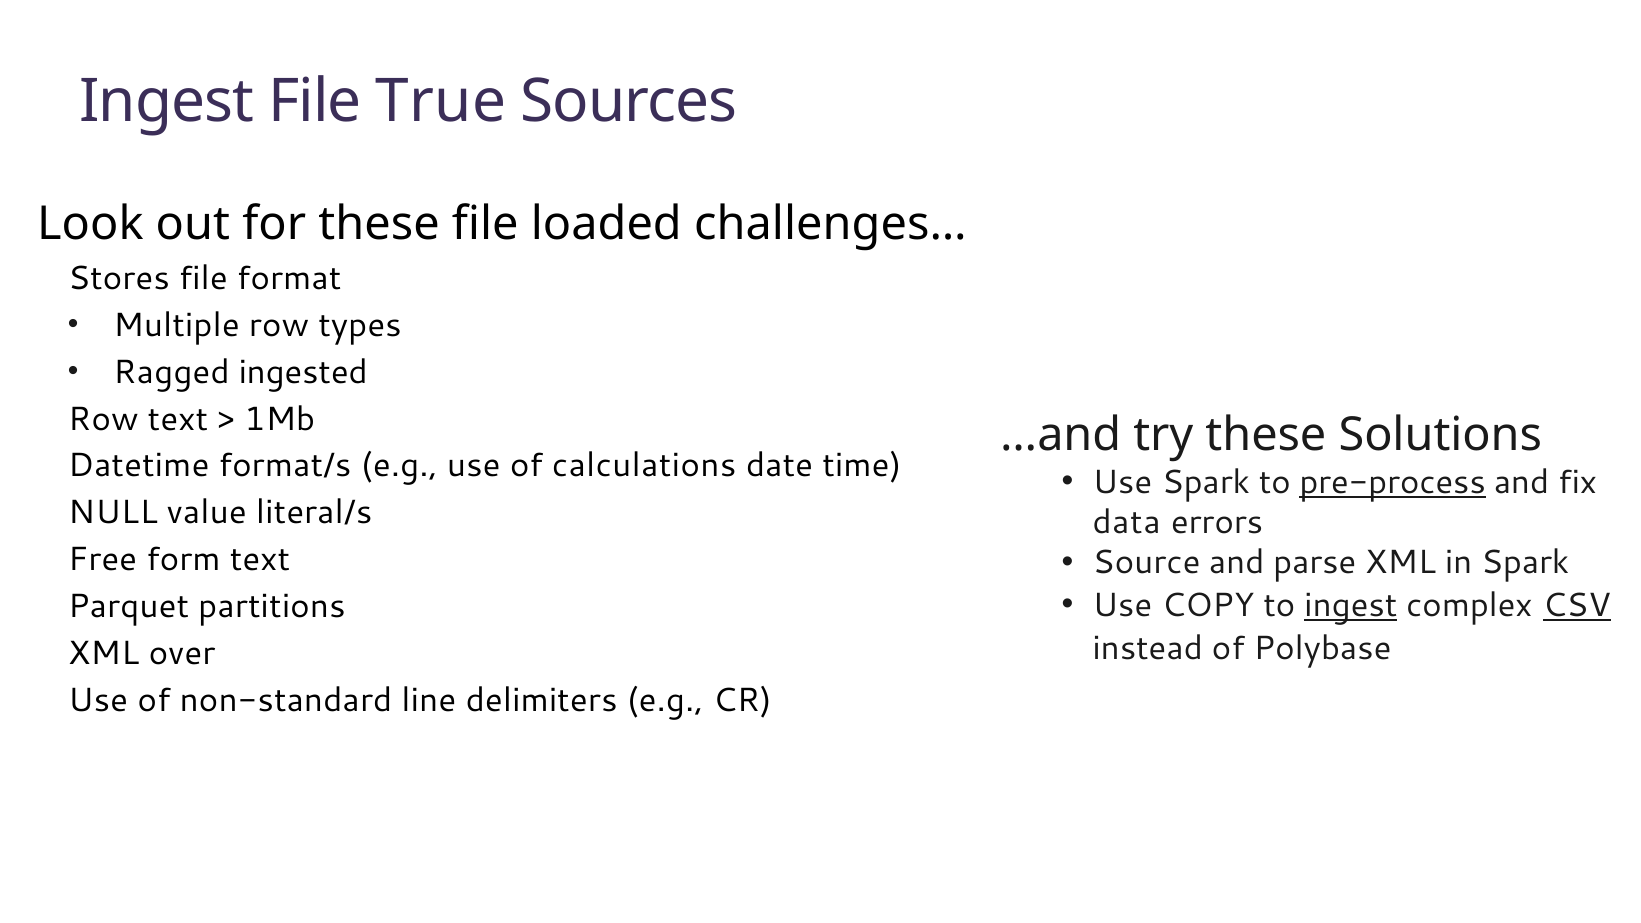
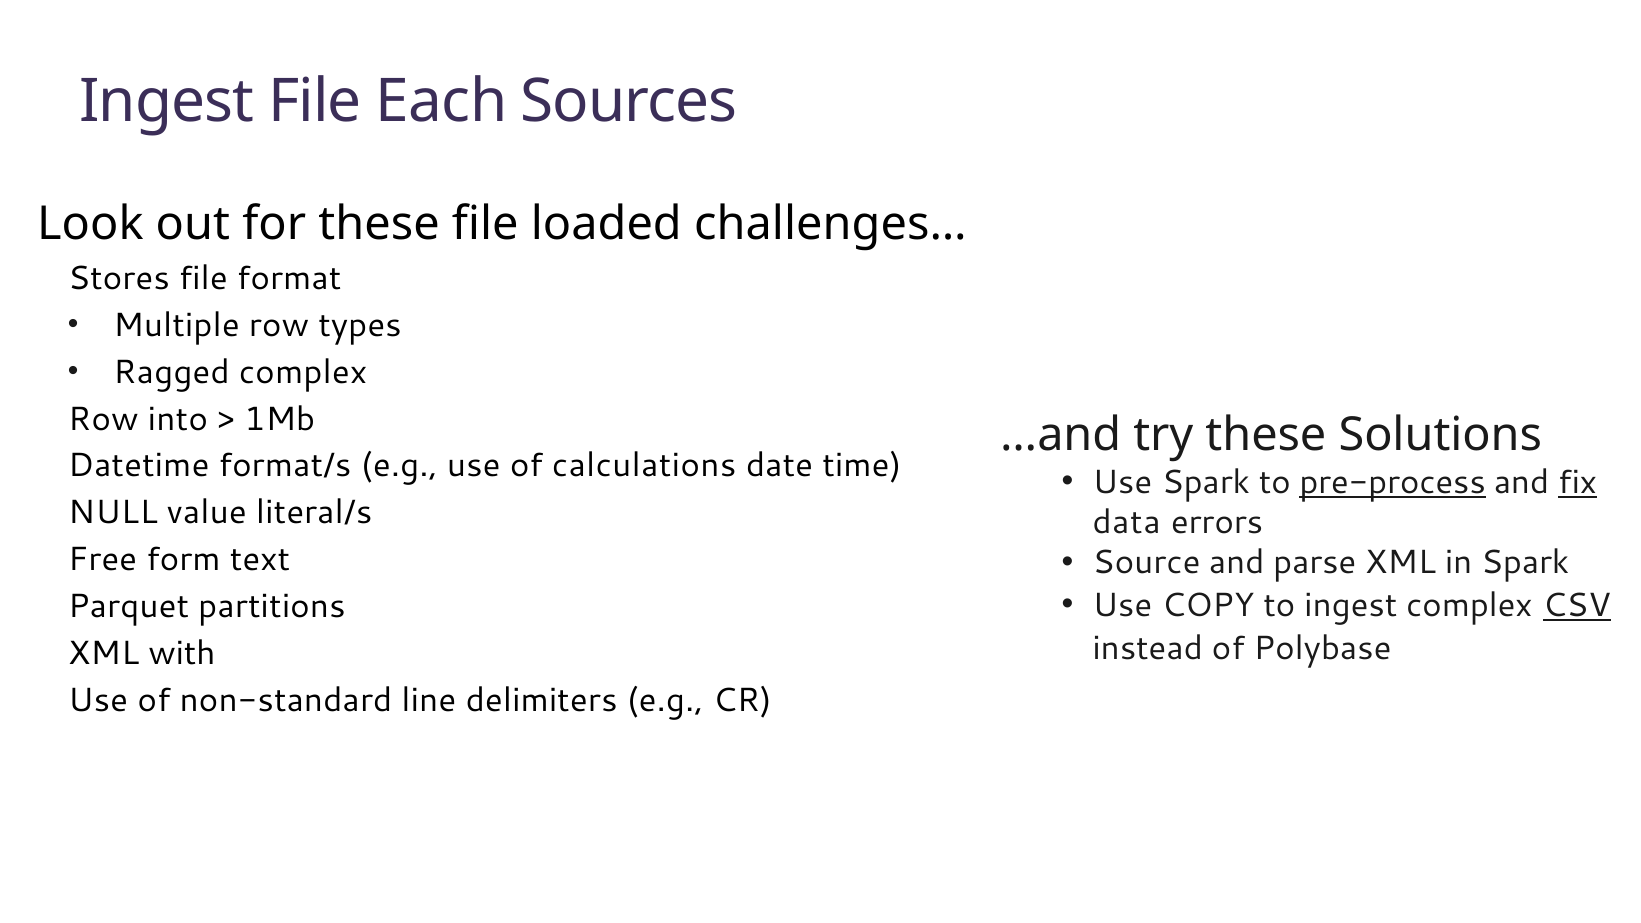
True: True -> Each (441, 102)
Ragged ingested: ingested -> complex (303, 372)
Row text: text -> into (178, 419)
fix underline: none -> present (1578, 482)
ingest underline: present -> none (1351, 605)
over: over -> with (182, 653)
